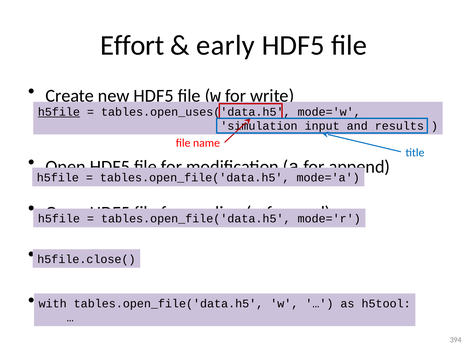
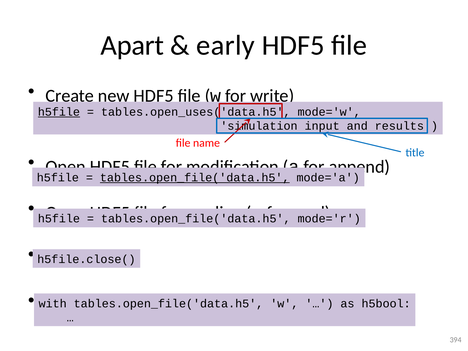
Effort: Effort -> Apart (132, 45)
tables.open_file('data.h5 underline: none -> present (195, 178)
h5tool: h5tool -> h5bool (386, 304)
